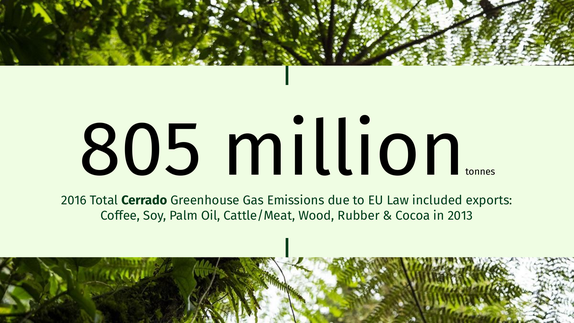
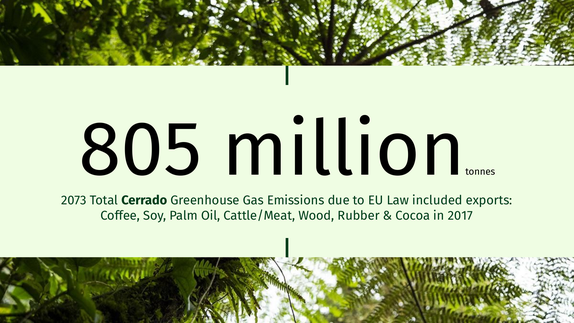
2016: 2016 -> 2073 (74, 200)
2013: 2013 -> 2017 (460, 215)
